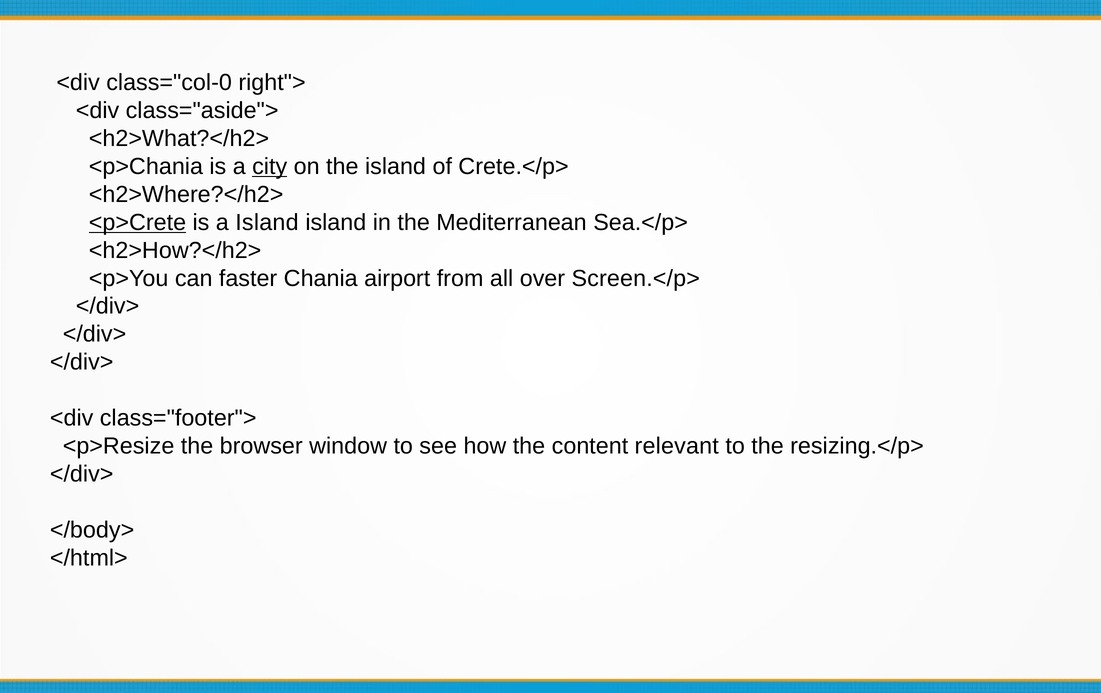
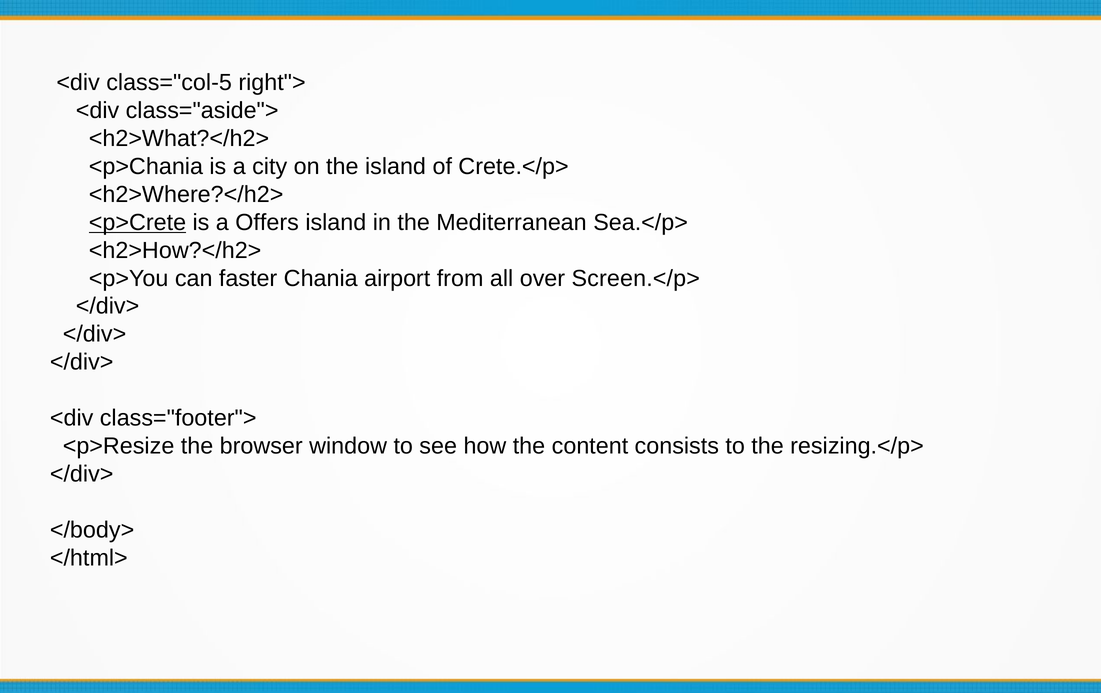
class="col-0: class="col-0 -> class="col-5 (169, 83)
city underline: present -> none (270, 167)
a Island: Island -> Offers (267, 223)
relevant: relevant -> consists (677, 446)
